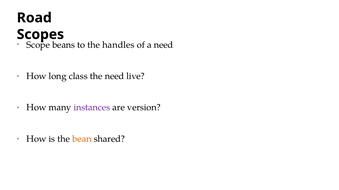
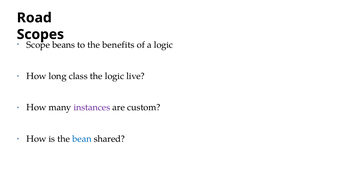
handles: handles -> benefits (118, 45)
a need: need -> logic (163, 45)
the need: need -> logic (115, 76)
version: version -> custom (144, 108)
bean colour: orange -> blue (82, 139)
